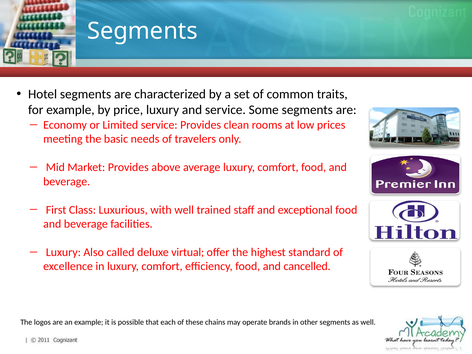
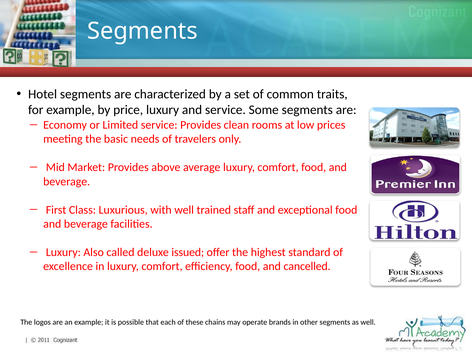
virtual: virtual -> issued (188, 252)
